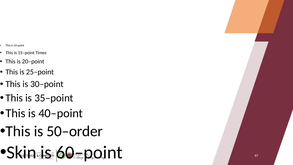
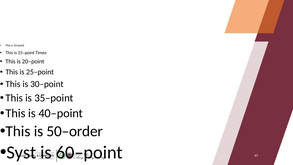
Skin: Skin -> Syst (21, 152)
